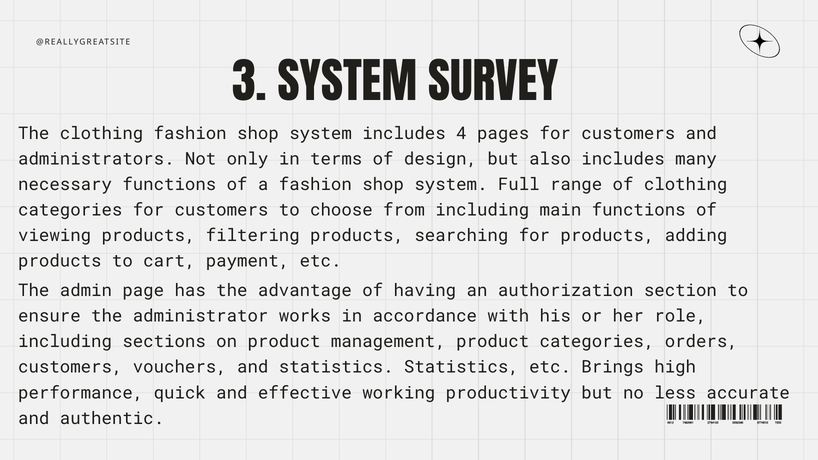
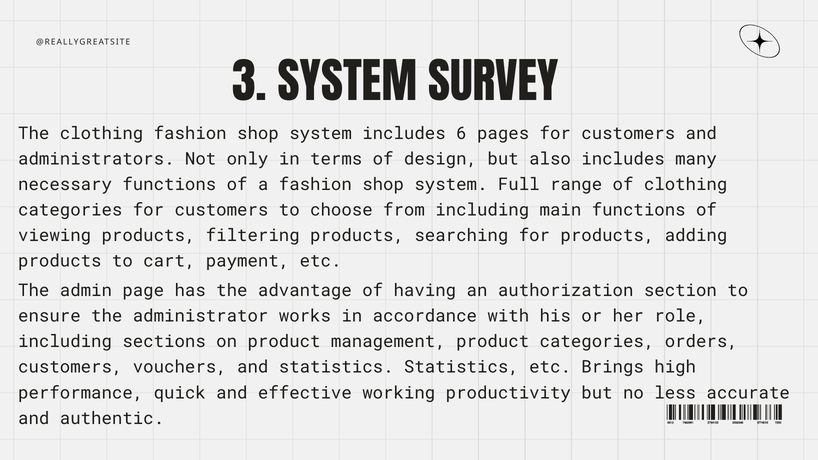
4: 4 -> 6 (461, 133)
